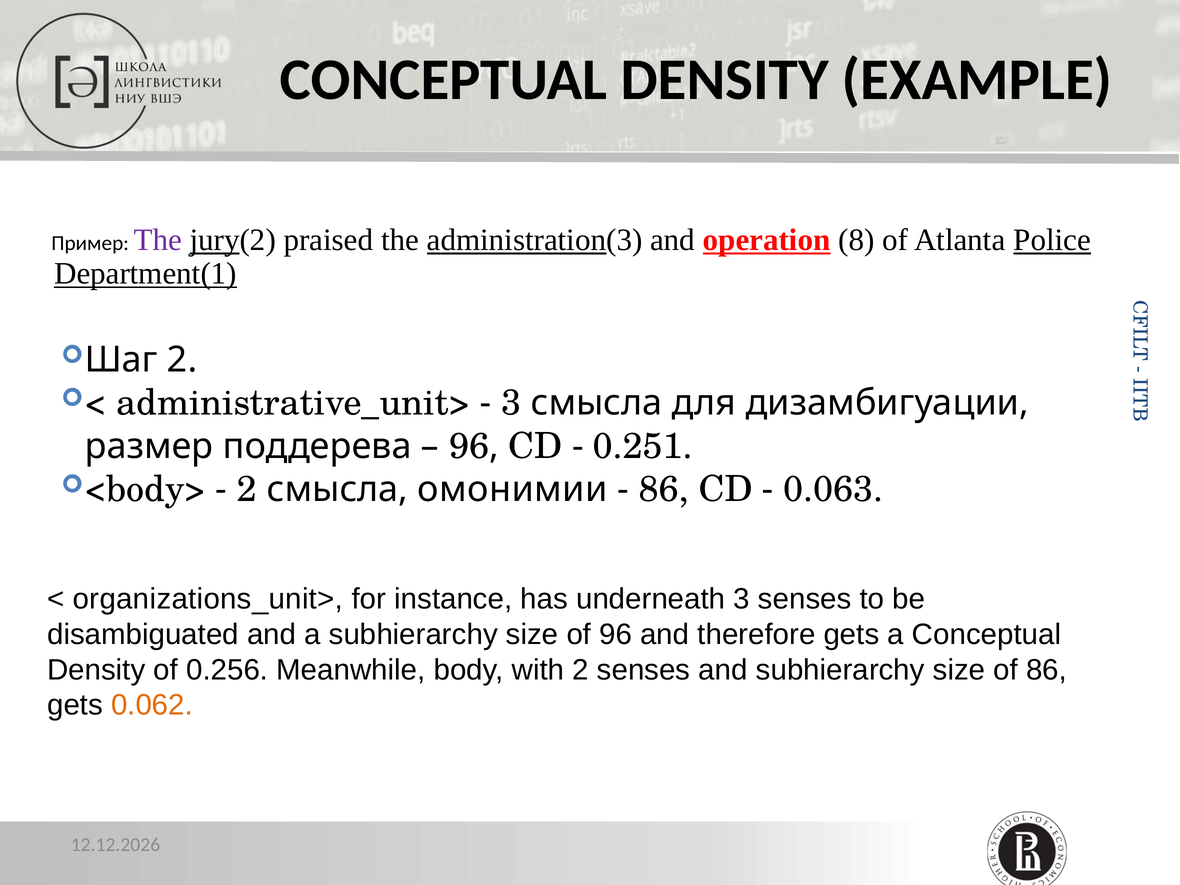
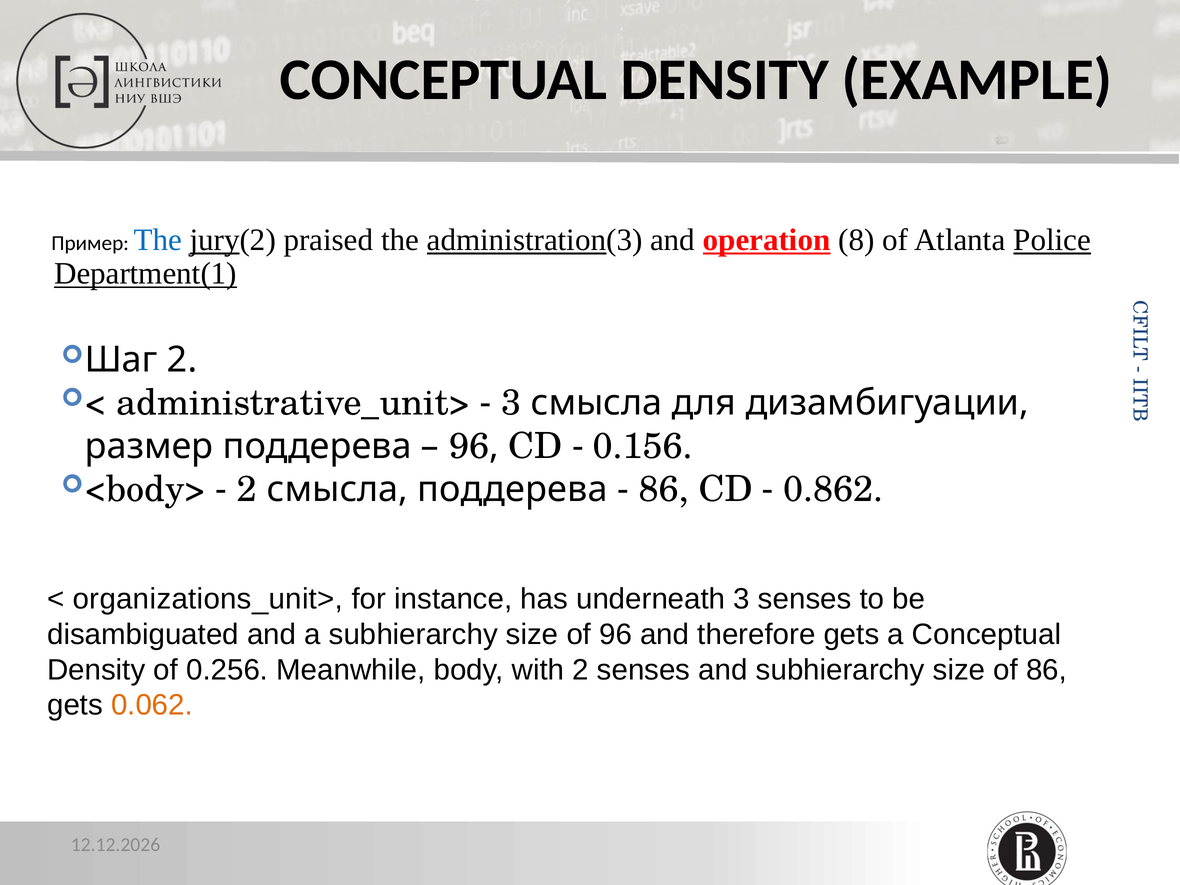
The colour: purple -> blue (158, 240)
0.251: 0.251 -> 0.156 (643, 446)
смысла омонимии: омонимии -> поддерева (513, 489)
0.063: 0.063 -> 0.862 (833, 489)
